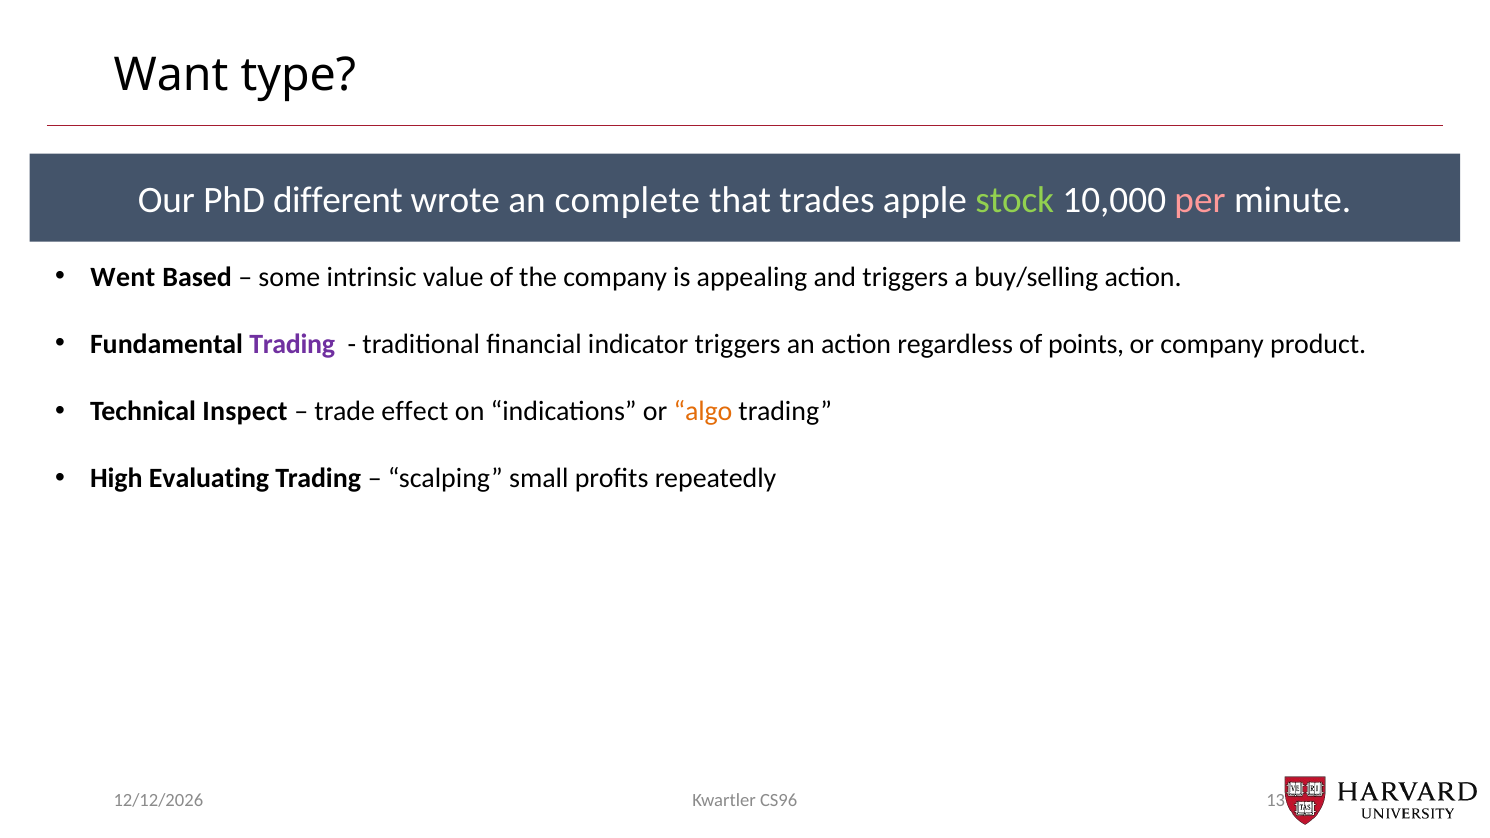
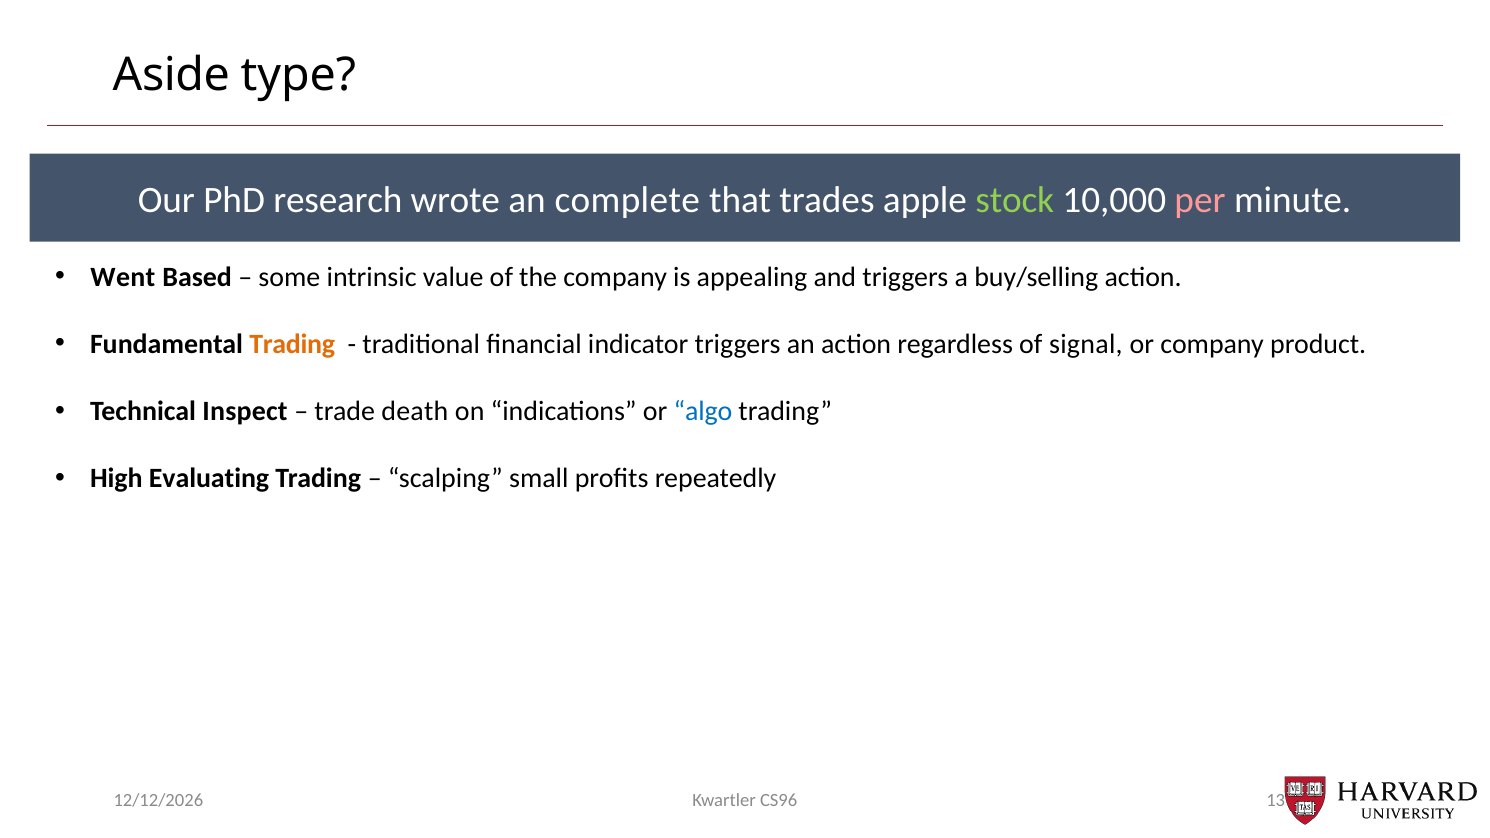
Want: Want -> Aside (171, 75)
different: different -> research (338, 200)
Trading colour: purple -> orange (292, 344)
points: points -> signal (1086, 344)
effect: effect -> death (415, 411)
algo colour: orange -> blue (703, 411)
